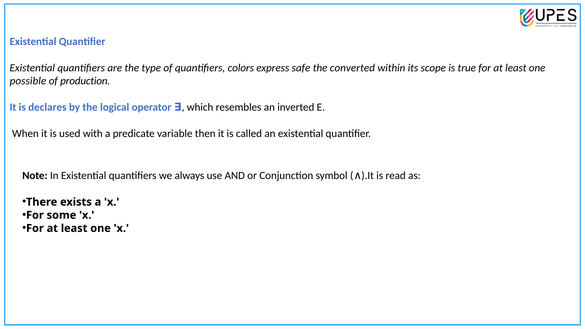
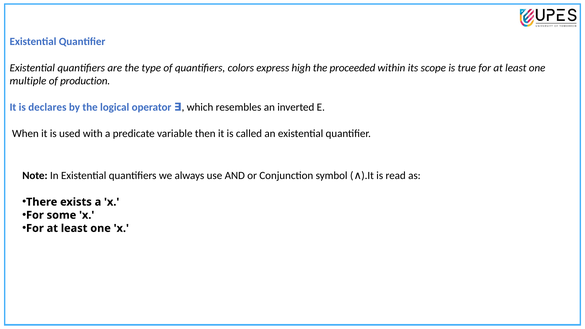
safe: safe -> high (301, 68)
converted: converted -> proceeded (353, 68)
possible: possible -> multiple (28, 81)
